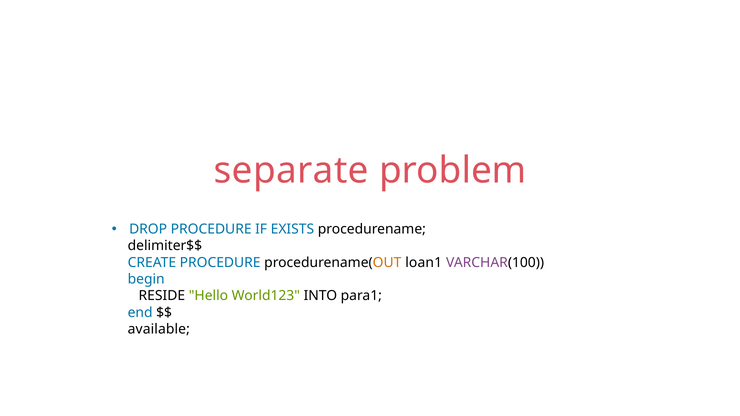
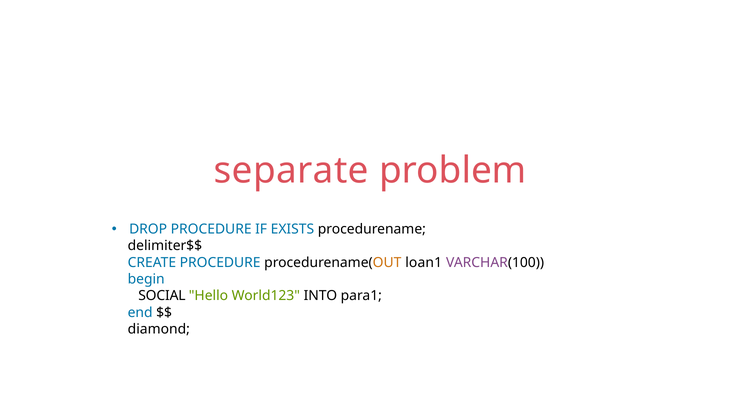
RESIDE: RESIDE -> SOCIAL (162, 296)
available: available -> diamond (159, 329)
